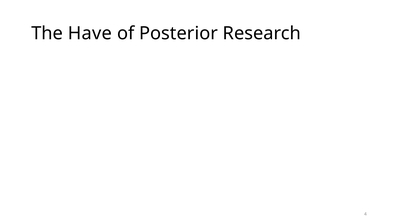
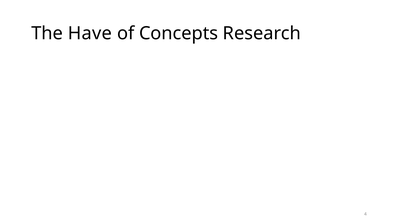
Posterior: Posterior -> Concepts (179, 33)
